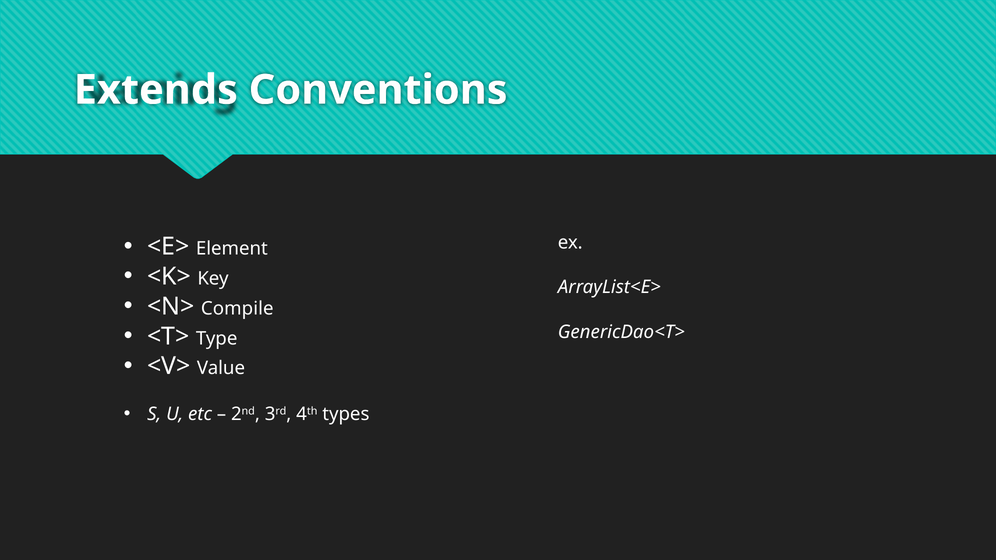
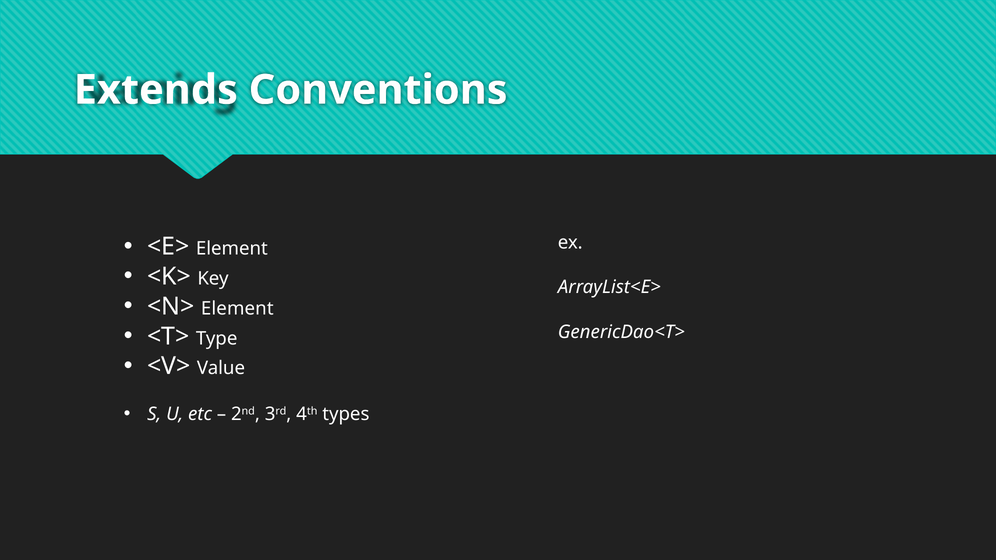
<N> Compile: Compile -> Element (237, 309)
